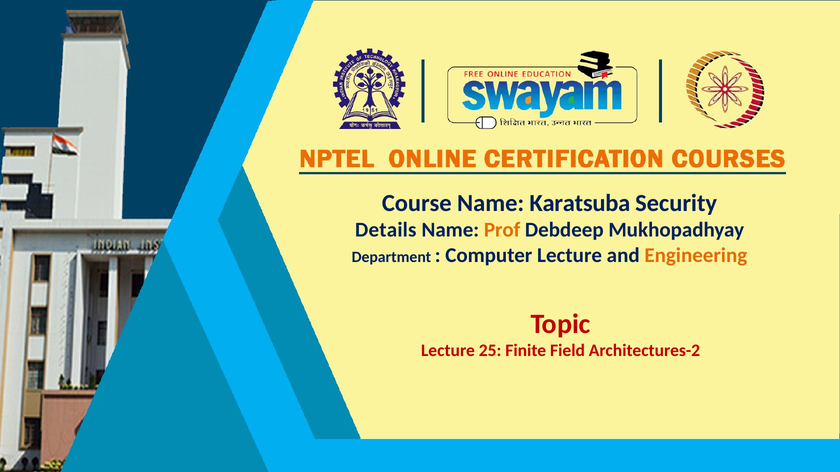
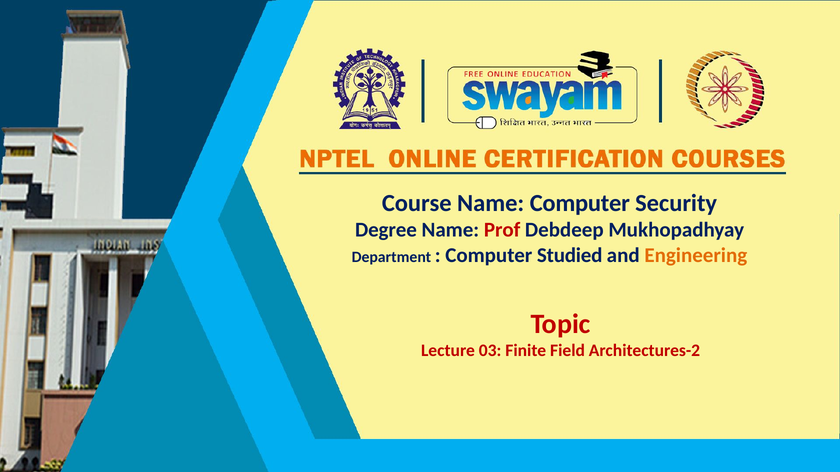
Name Karatsuba: Karatsuba -> Computer (580, 203)
Details: Details -> Degree (386, 230)
Prof colour: orange -> red (502, 230)
Computer Lecture: Lecture -> Studied (570, 256)
25: 25 -> 03 (490, 351)
